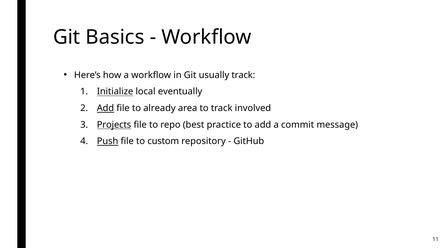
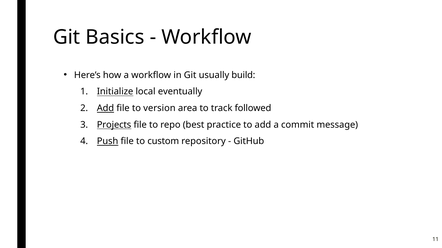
usually track: track -> build (243, 75)
already: already -> version (159, 108)
involved: involved -> followed (253, 108)
